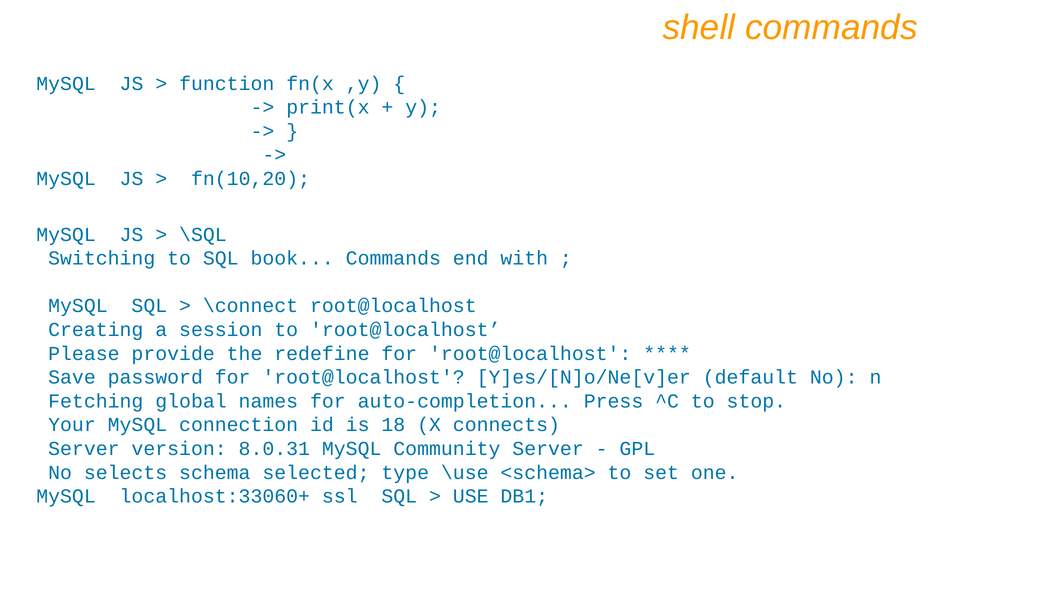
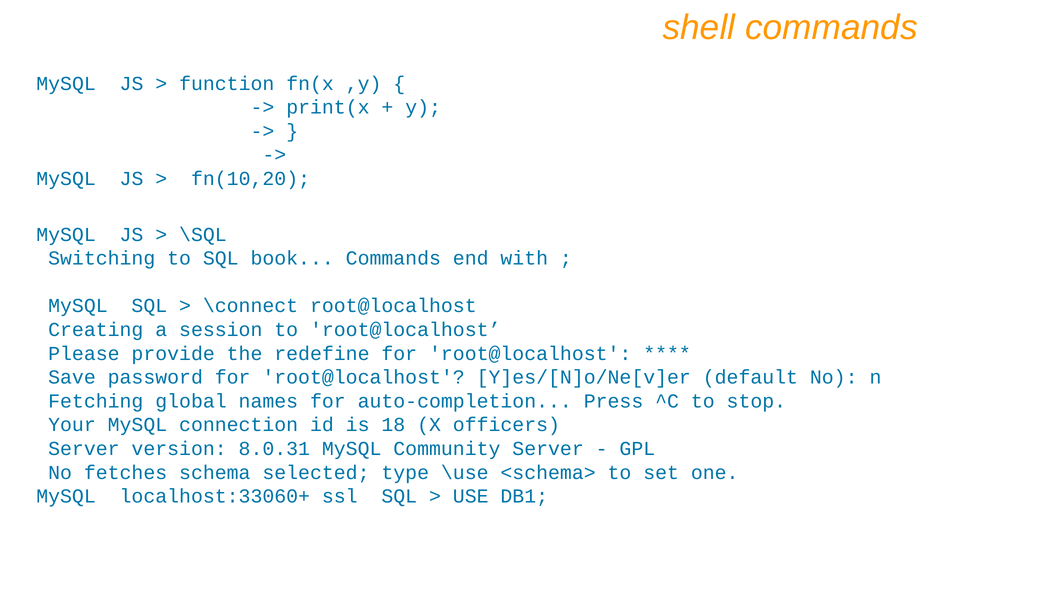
connects: connects -> officers (506, 425)
selects: selects -> fetches (126, 473)
